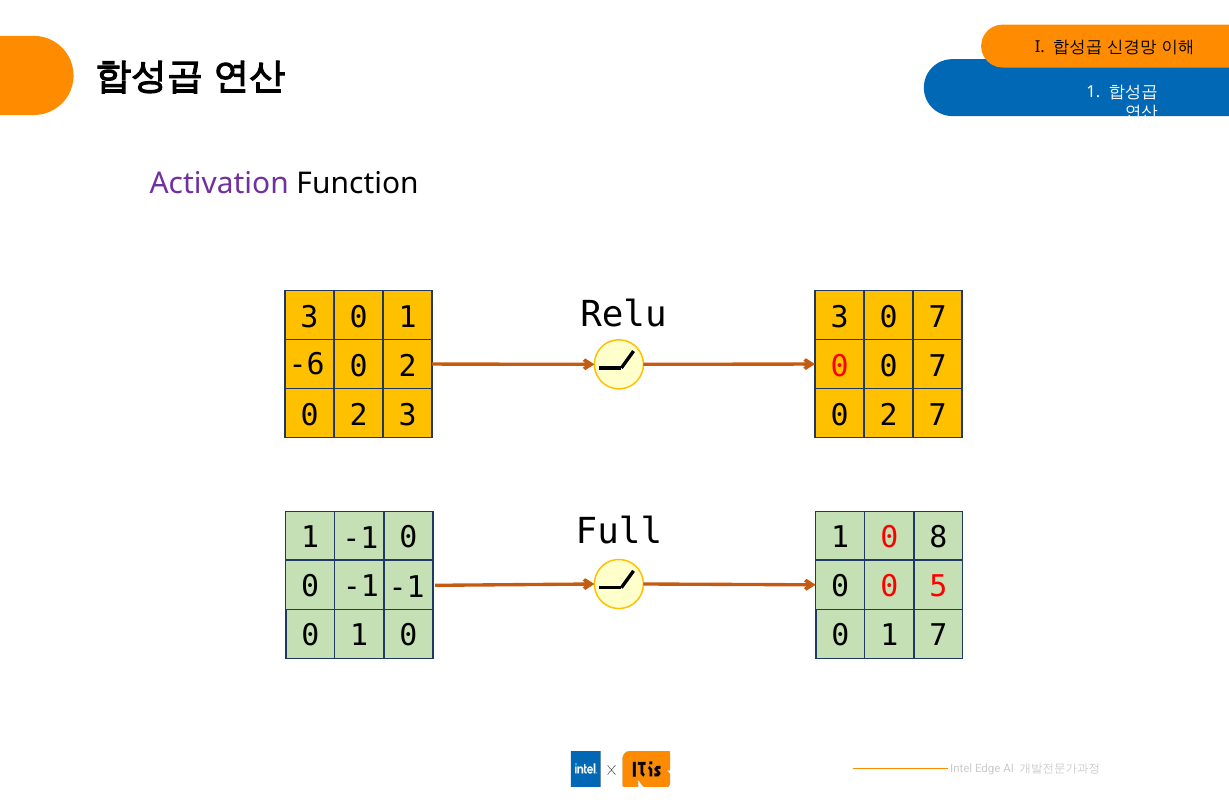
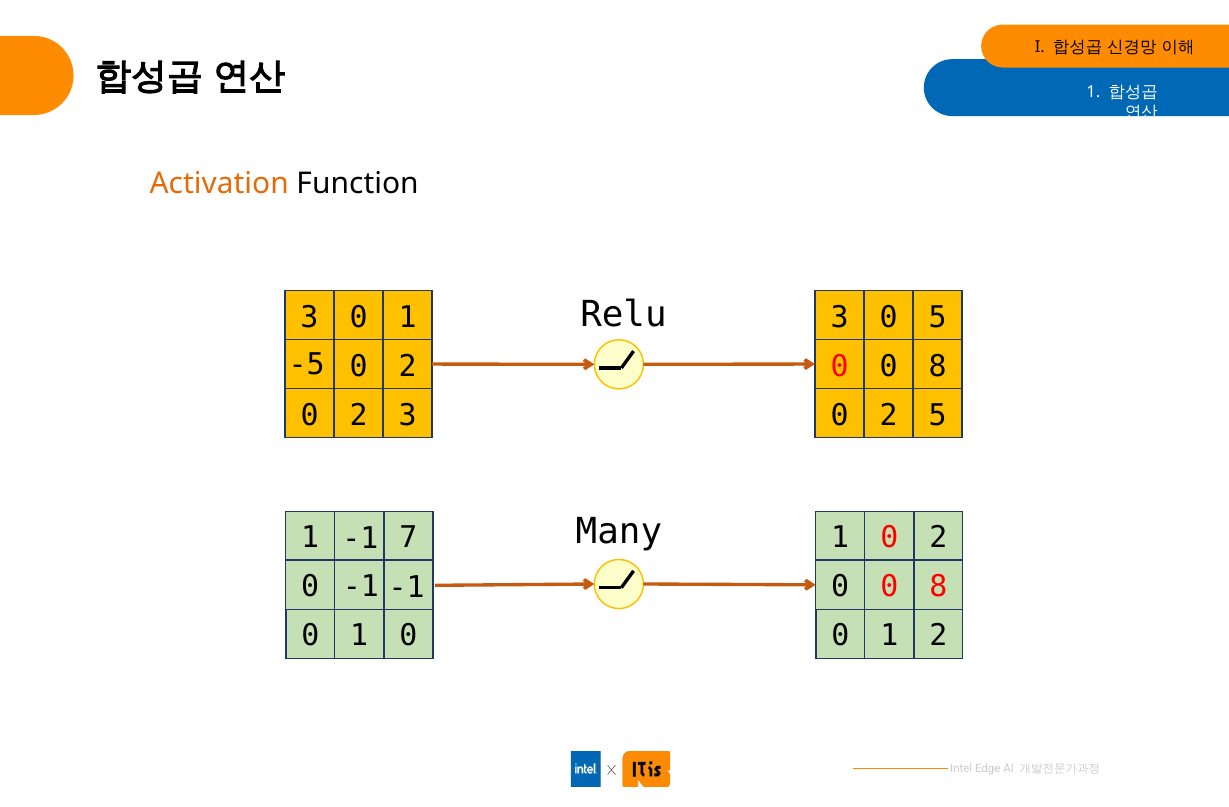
Activation colour: purple -> orange (219, 184)
3 0 7: 7 -> 5 (938, 317)
-6: -6 -> -5 (307, 365)
7: 7 -> 8 (938, 366)
2 7: 7 -> 5 (938, 415)
Full: Full -> Many (619, 532)
0: 0 -> 7 (408, 538)
8: 8 -> 2 (938, 538)
5: 5 -> 8 (938, 587)
1 7: 7 -> 2 (938, 636)
